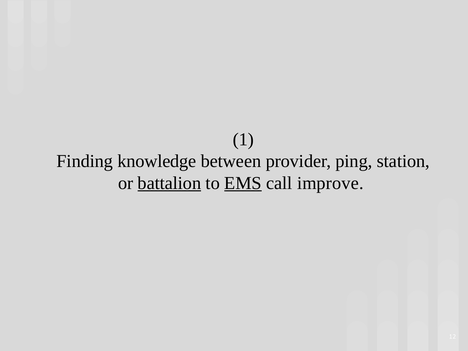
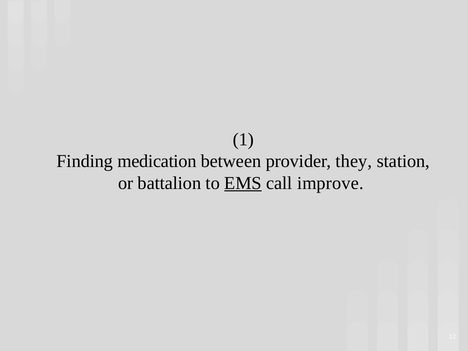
knowledge: knowledge -> medication (157, 161)
ping: ping -> they (354, 161)
battalion underline: present -> none (169, 183)
